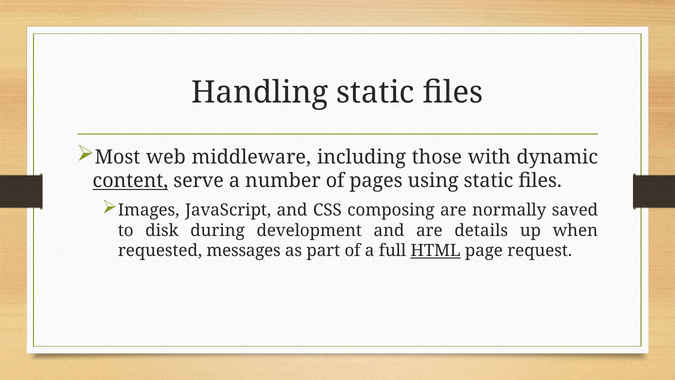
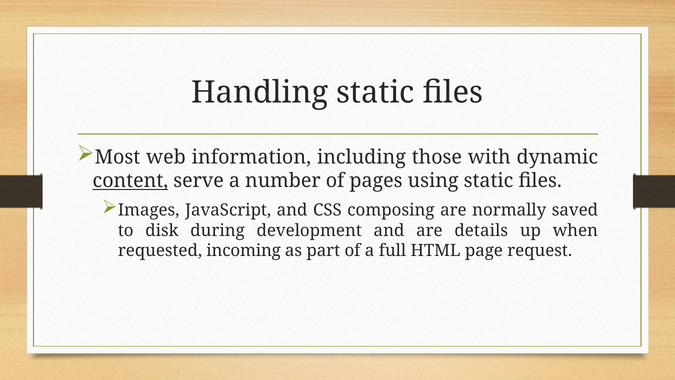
middleware: middleware -> information (251, 157)
messages: messages -> incoming (244, 251)
HTML underline: present -> none (436, 251)
